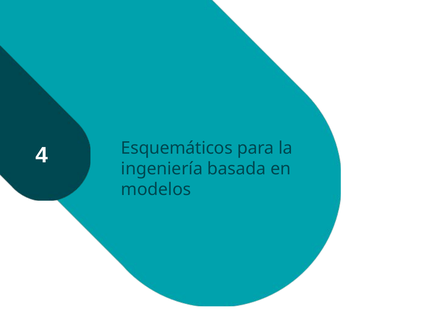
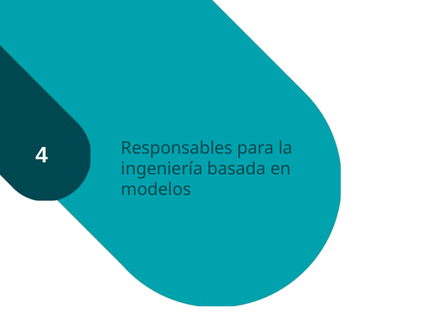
Esquemáticos: Esquemáticos -> Responsables (177, 148)
